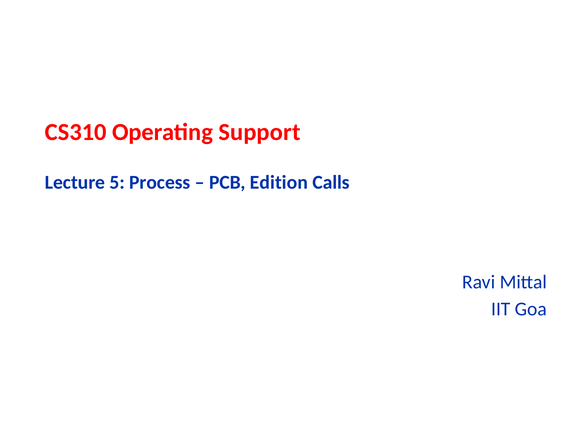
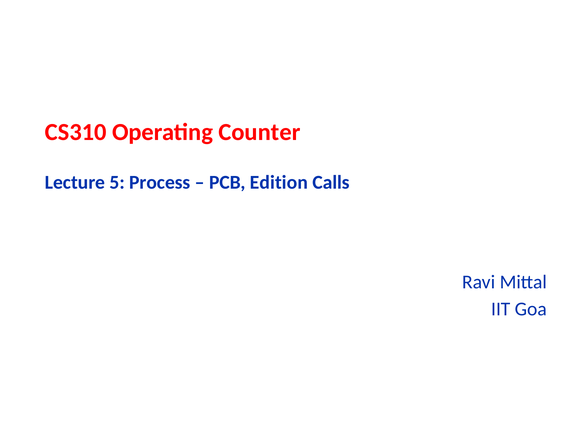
Support: Support -> Counter (260, 132)
